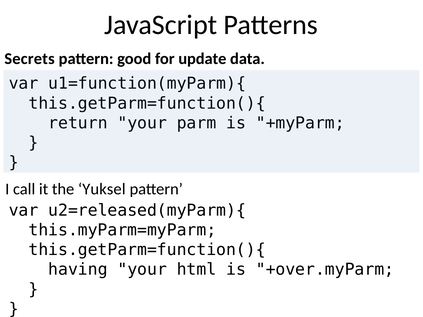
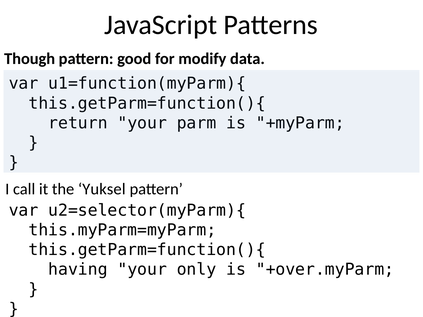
Secrets: Secrets -> Though (30, 59)
update: update -> modify (202, 59)
u2=released(myParm){: u2=released(myParm){ -> u2=selector(myParm){ (147, 210)
html: html -> only (197, 270)
